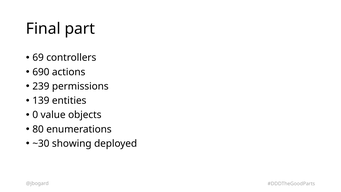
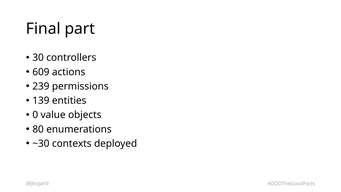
69: 69 -> 30 (38, 58)
690: 690 -> 609 (41, 72)
showing: showing -> contexts (72, 143)
